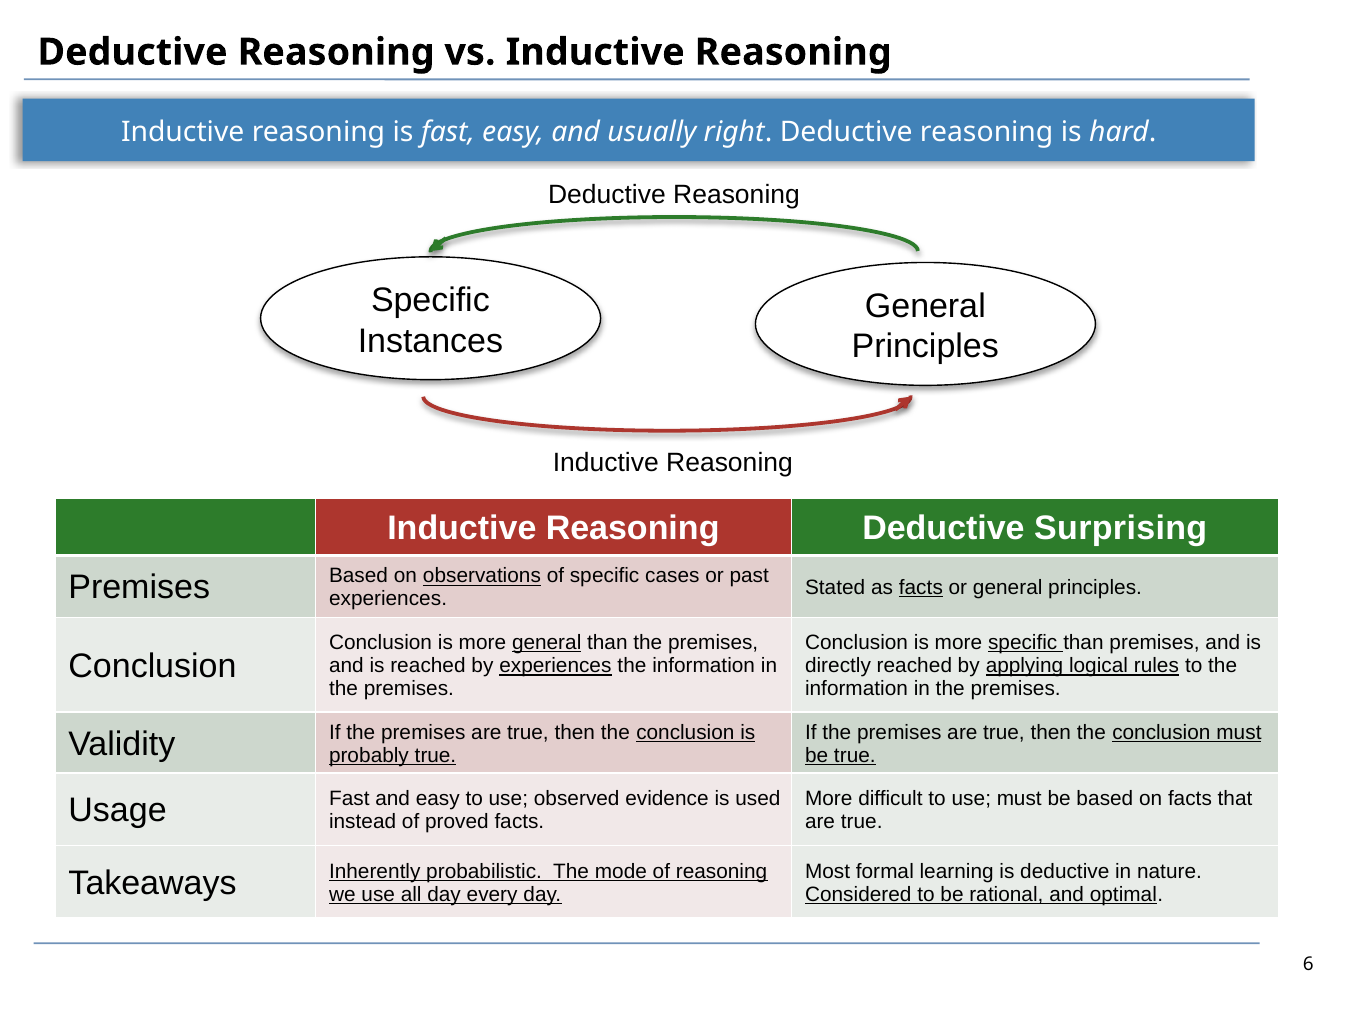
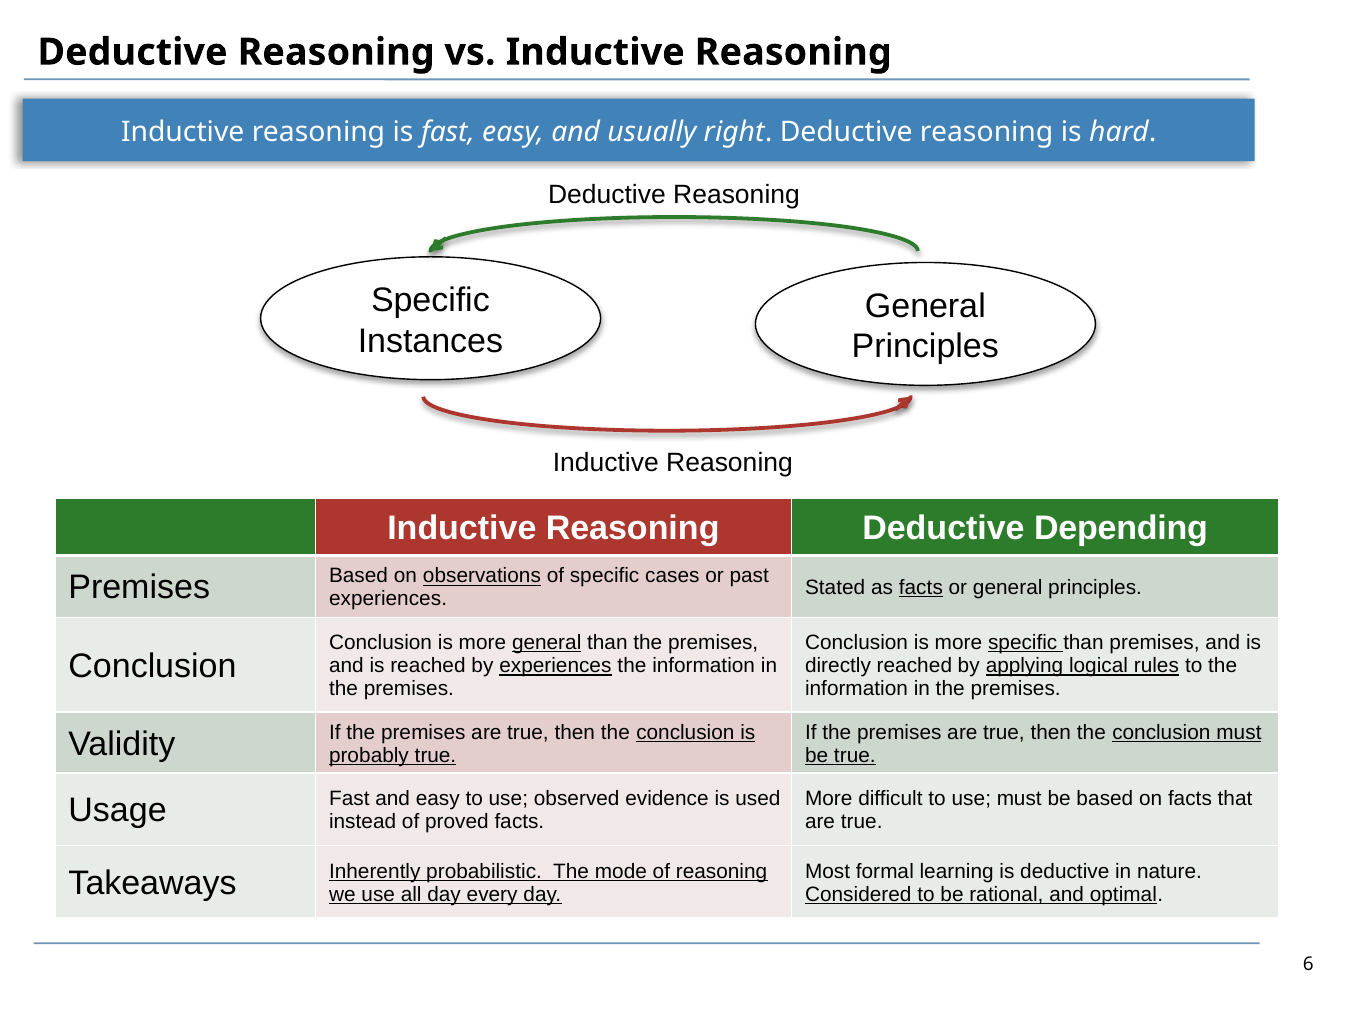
Surprising: Surprising -> Depending (1121, 528)
